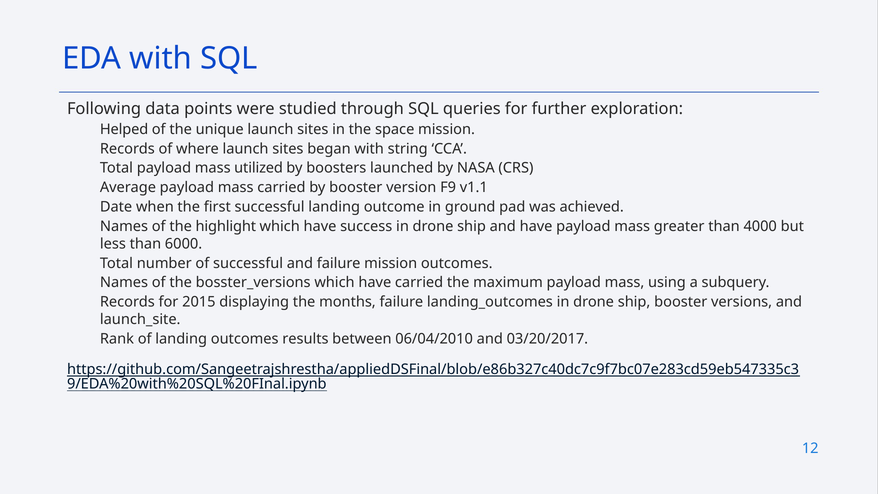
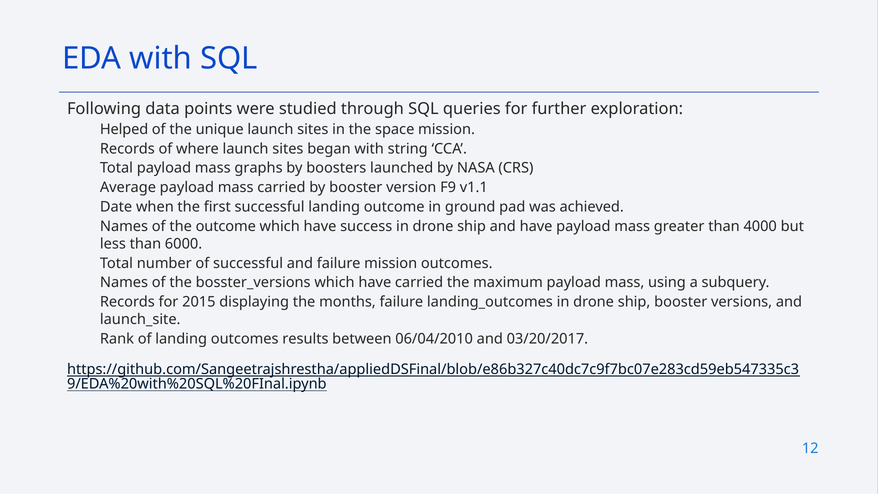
utilized: utilized -> graphs (259, 168)
the highlight: highlight -> outcome (226, 226)
